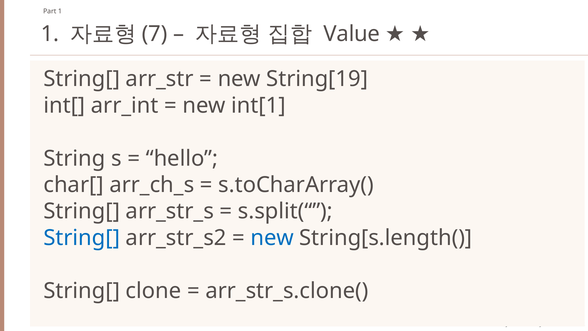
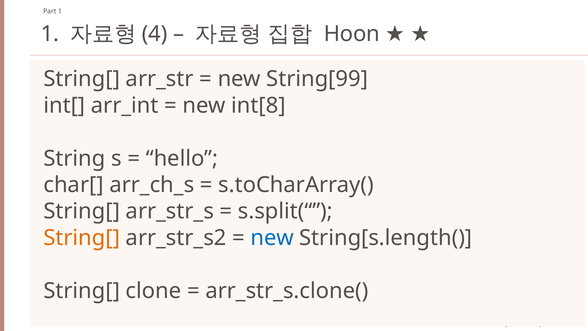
7: 7 -> 4 (155, 34)
Value: Value -> Hoon (352, 34)
String[19: String[19 -> String[99 (317, 79)
int[1: int[1 -> int[8 (258, 105)
String[ colour: blue -> orange (82, 238)
